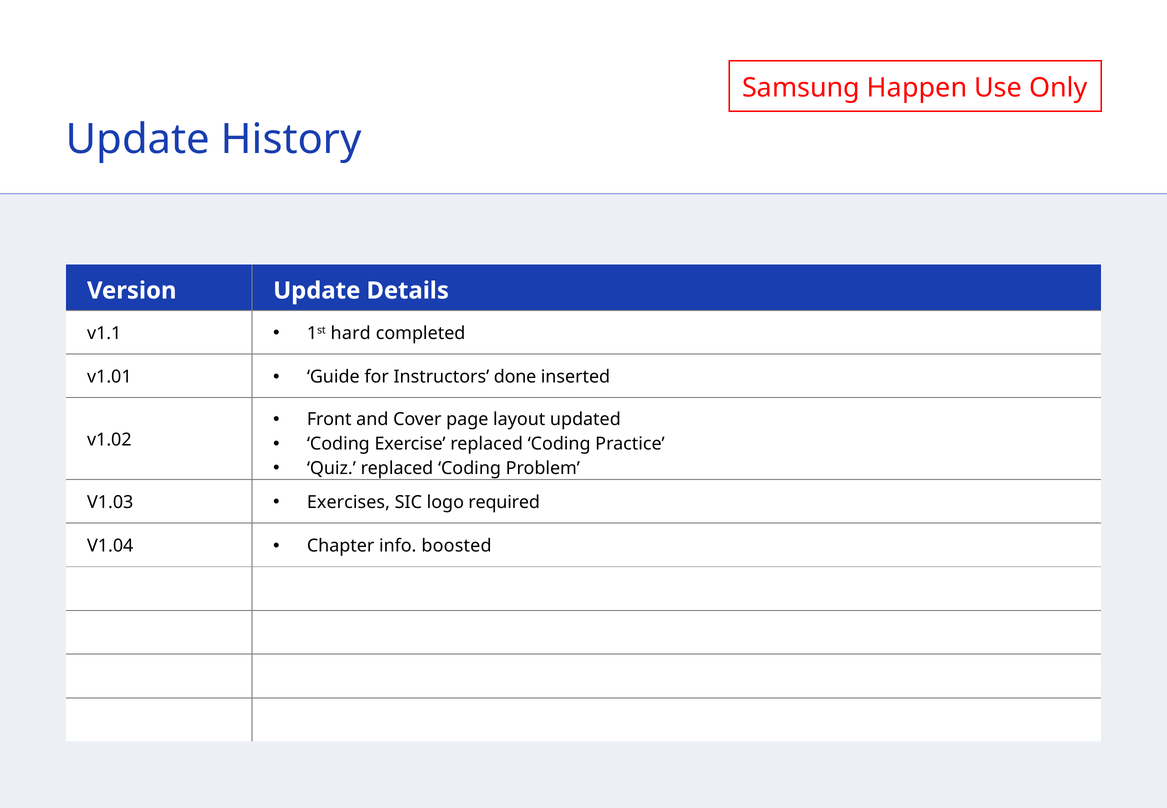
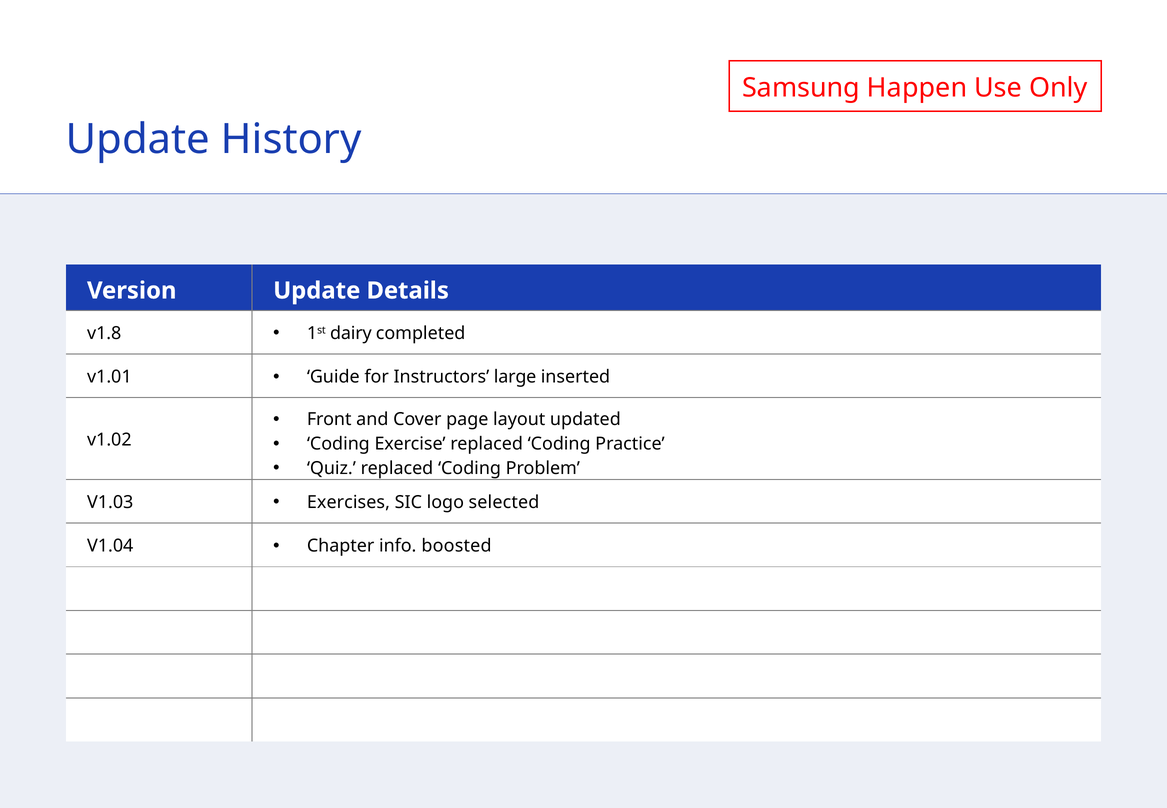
v1.1: v1.1 -> v1.8 (104, 333)
hard: hard -> dairy (351, 333)
done: done -> large (515, 377)
required: required -> selected (504, 502)
